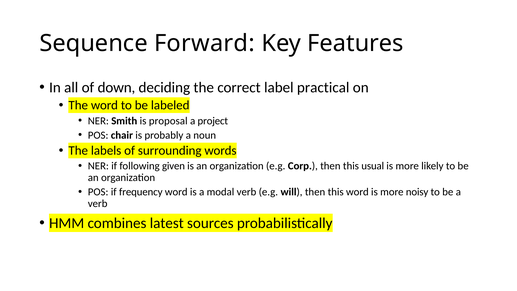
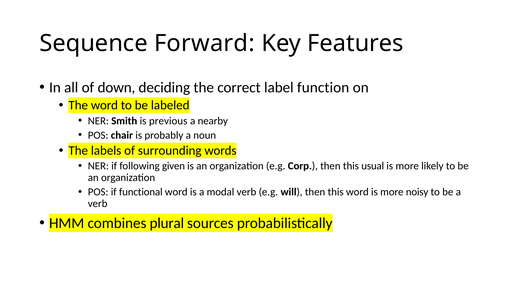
practical: practical -> function (323, 87)
proposal: proposal -> previous (168, 121)
project: project -> nearby (213, 121)
frequency: frequency -> functional (141, 192)
latest: latest -> plural (167, 223)
